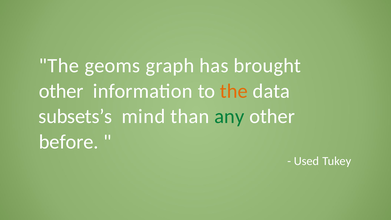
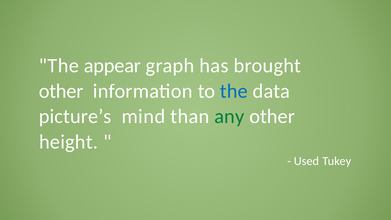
geoms: geoms -> appear (112, 66)
the colour: orange -> blue (234, 91)
subsets’s: subsets’s -> picture’s (75, 116)
before: before -> height (69, 142)
